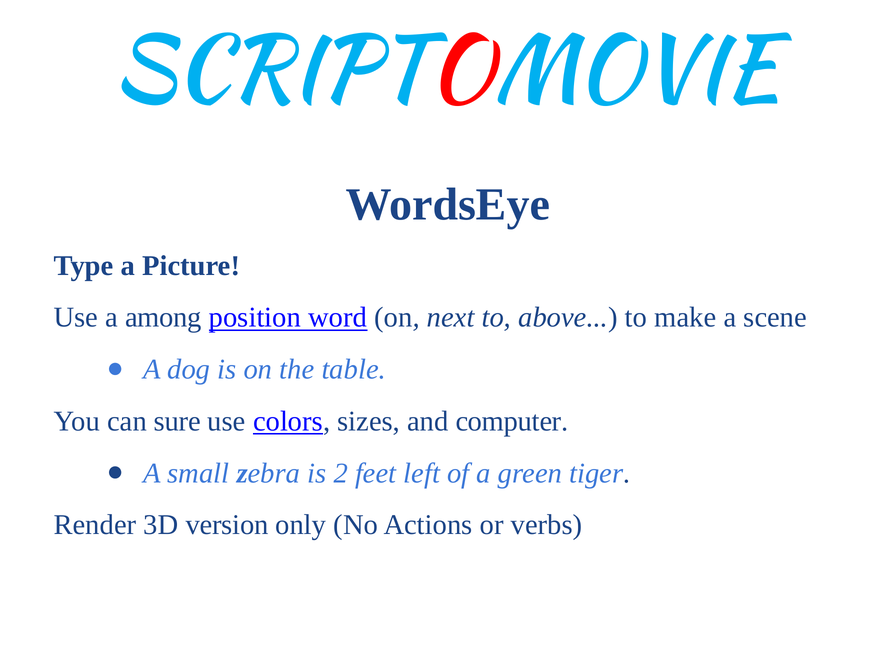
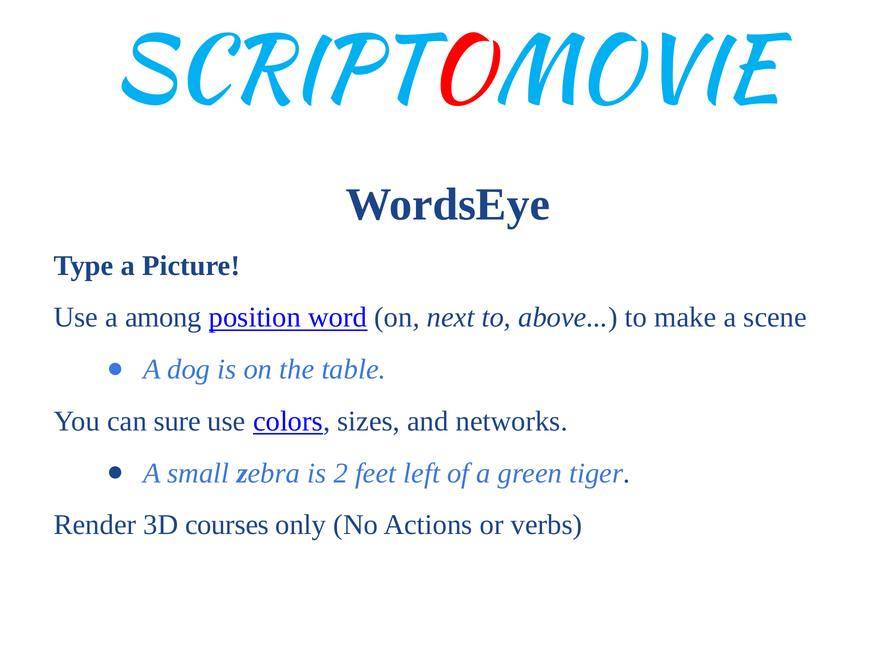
computer: computer -> networks (512, 421)
version: version -> courses (227, 525)
